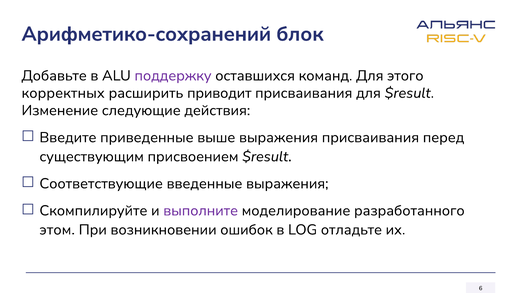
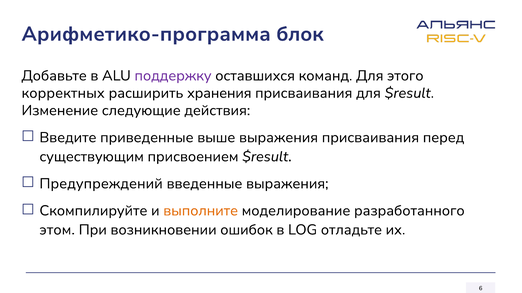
Арифметико-сохранений: Арифметико-сохранений -> Арифметико-программа (146, 34)
приводит: приводит -> хранения (219, 93)
Соответствующие: Соответствующие -> Предупреждений (101, 184)
выполните colour: purple -> orange (201, 211)
